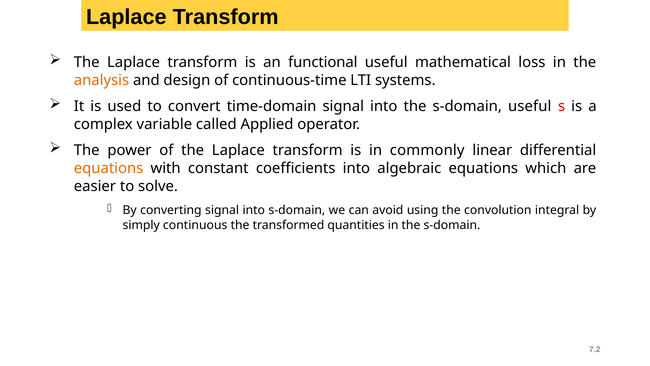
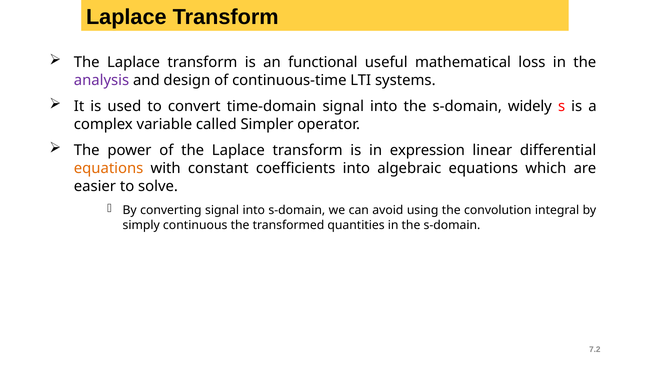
analysis colour: orange -> purple (102, 80)
s-domain useful: useful -> widely (530, 106)
Applied: Applied -> Simpler (267, 124)
commonly: commonly -> expression (427, 150)
